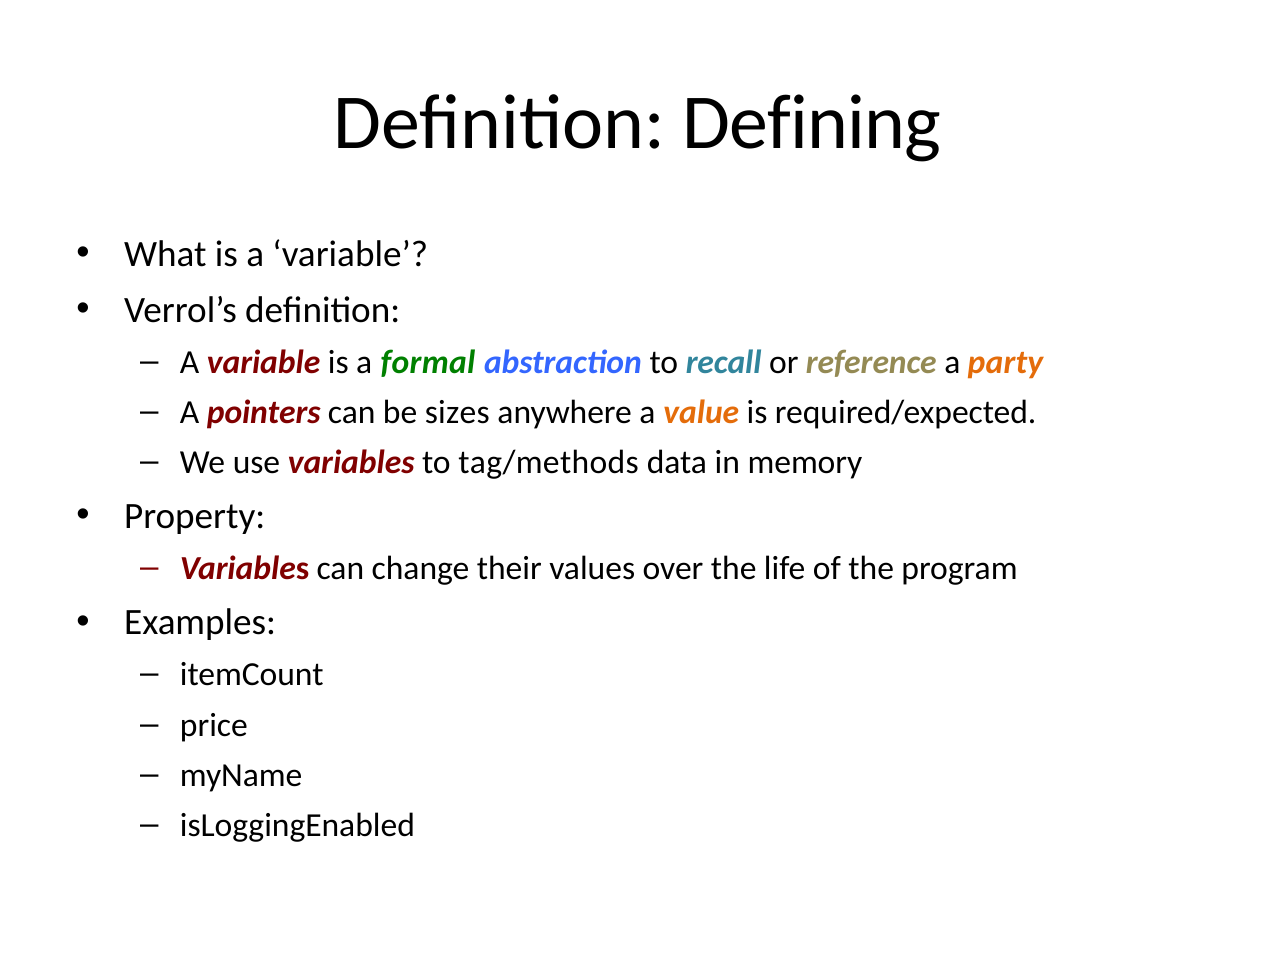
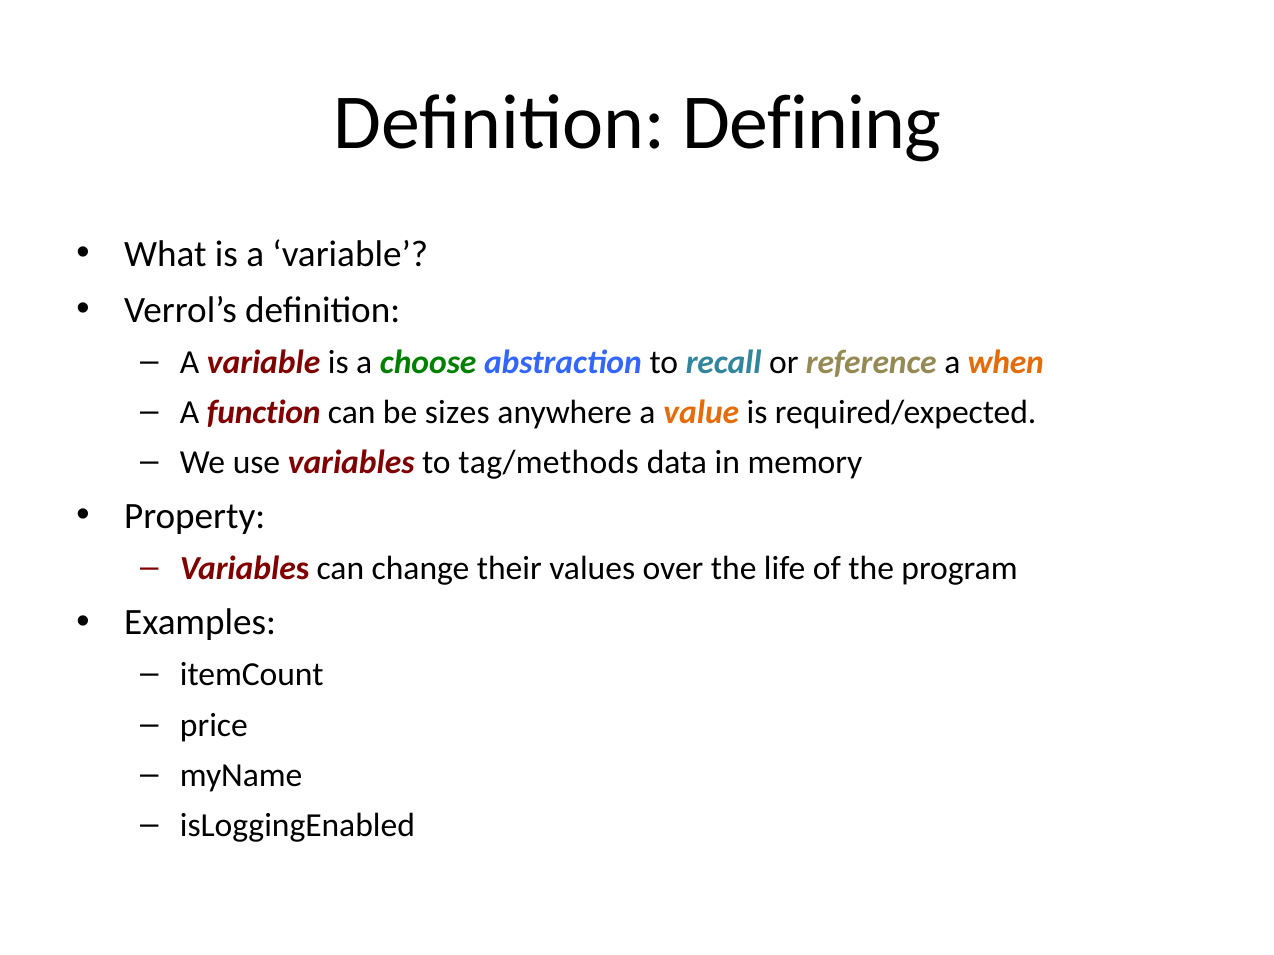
formal: formal -> choose (428, 362)
party: party -> when (1006, 362)
pointers: pointers -> function (264, 413)
